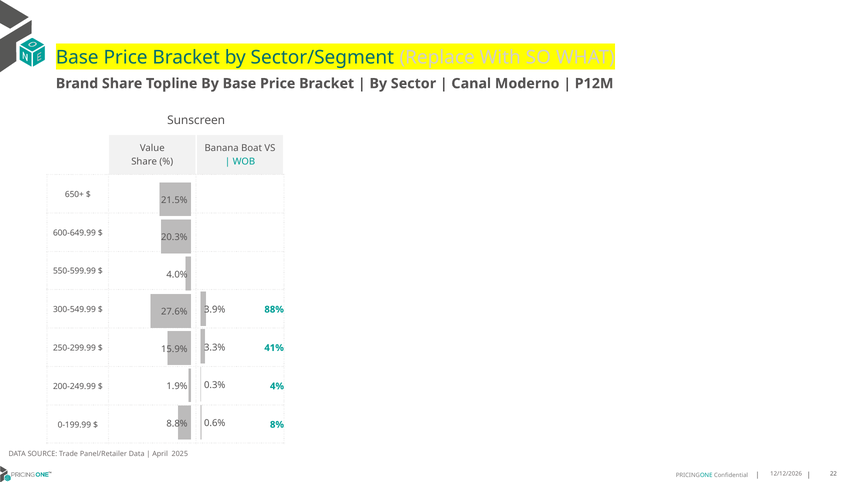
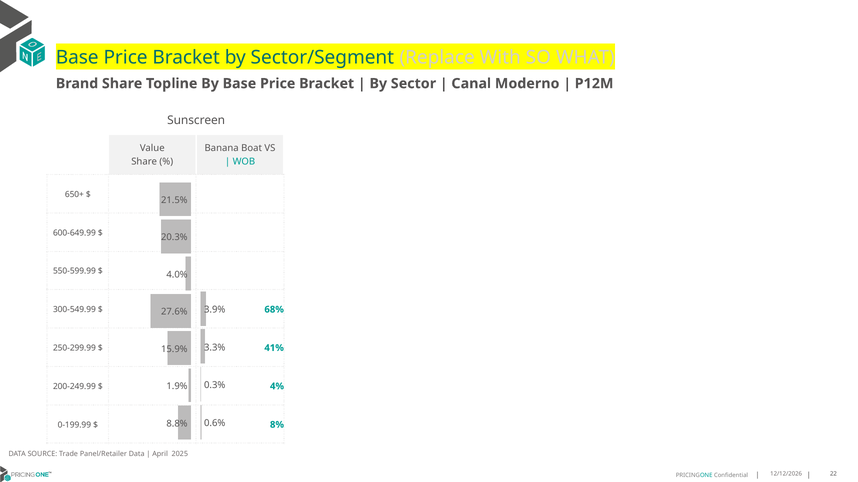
88%: 88% -> 68% (274, 310)
